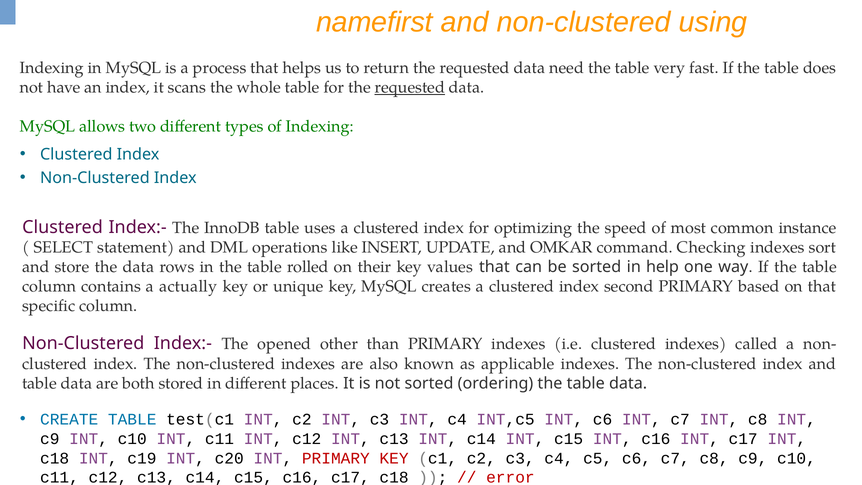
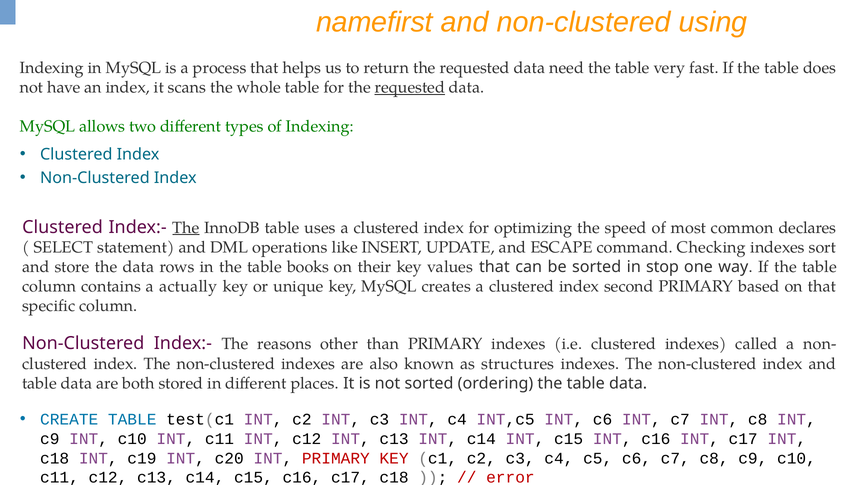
The underline: none -> present (186, 228)
instance: instance -> declares (807, 228)
OMKAR: OMKAR -> ESCAPE (561, 247)
rolled: rolled -> books (308, 267)
help: help -> stop (662, 267)
opened: opened -> reasons (284, 344)
applicable: applicable -> structures (518, 364)
